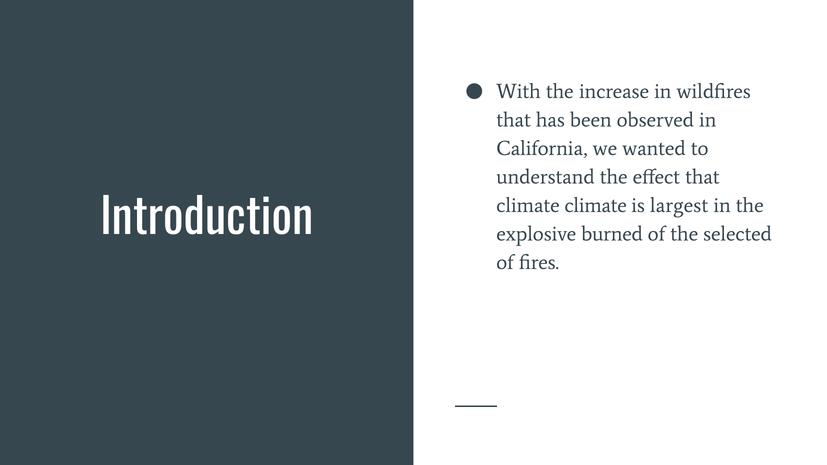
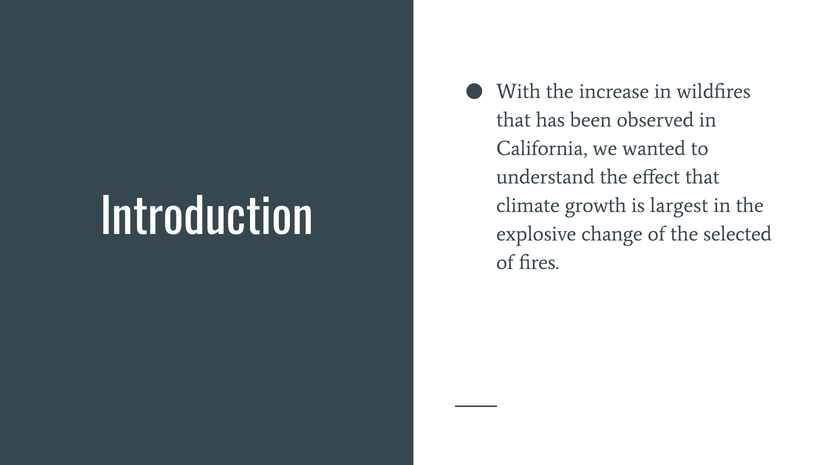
climate climate: climate -> growth (596, 205)
burned: burned -> change (612, 234)
